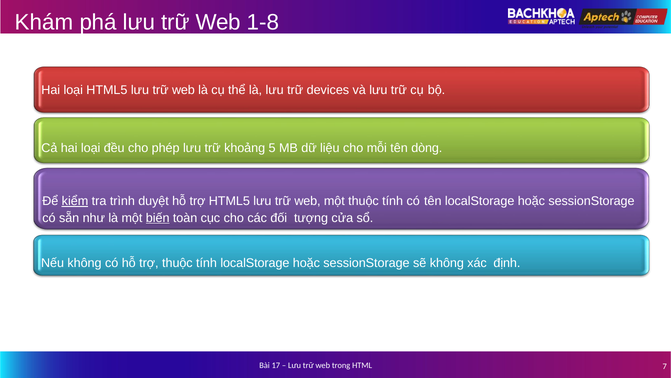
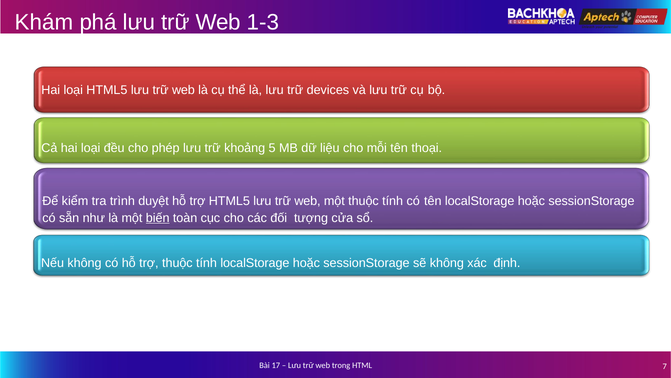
1-8: 1-8 -> 1-3 (263, 22)
dòng: dòng -> thoại (427, 148)
kiểm underline: present -> none (75, 201)
